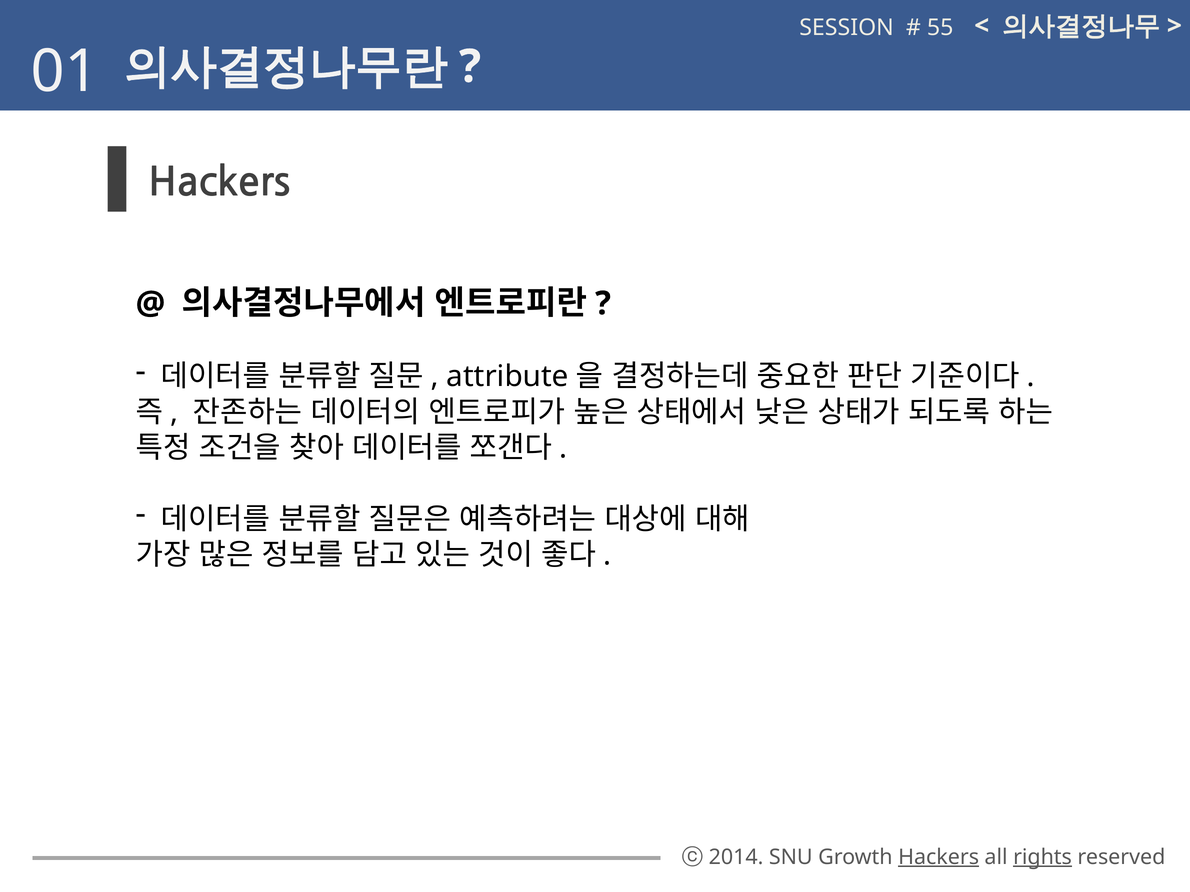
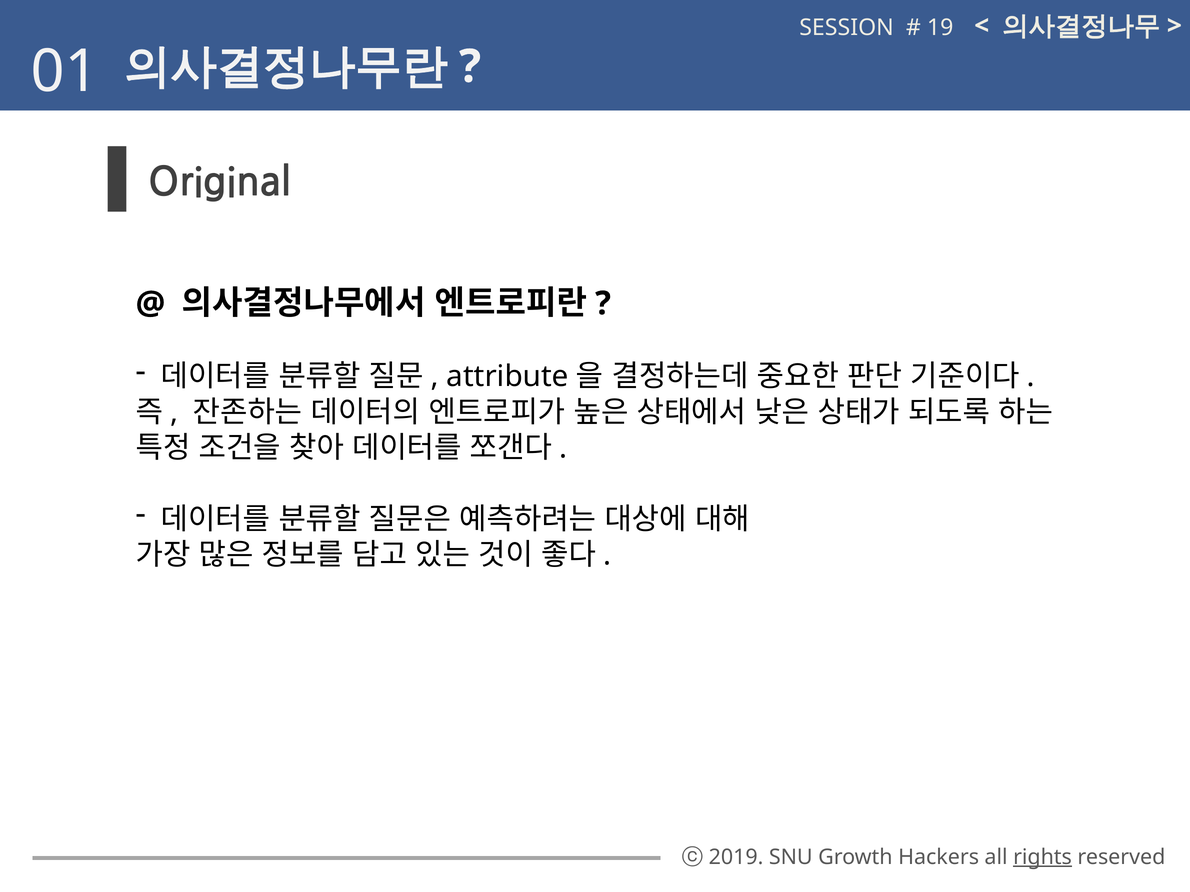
55: 55 -> 19 (940, 27)
Hackers: Hackers -> Original (220, 183)
2014: 2014 -> 2019 (736, 858)
Hackers underline: present -> none (939, 858)
